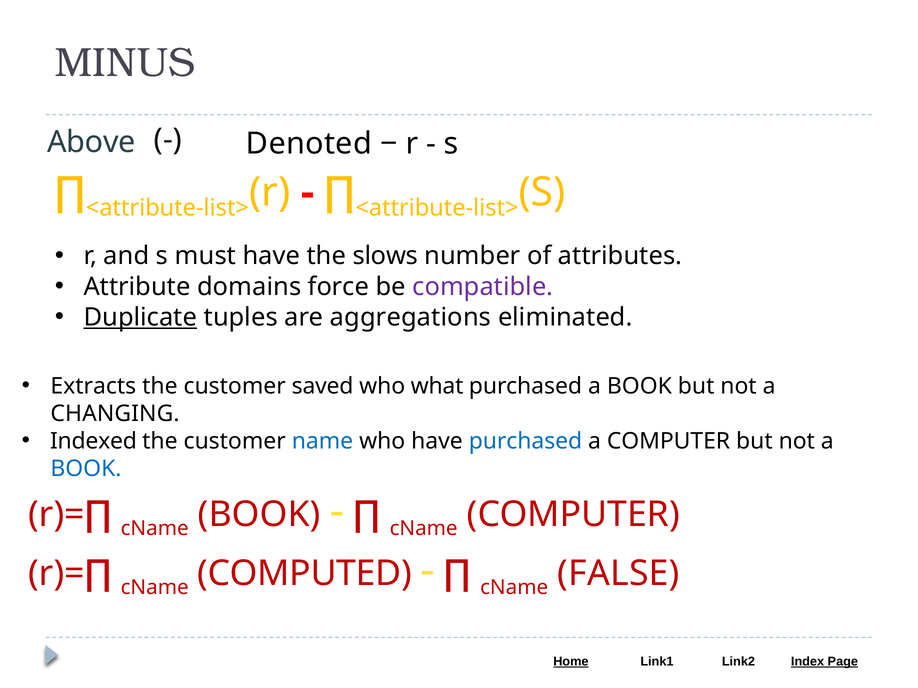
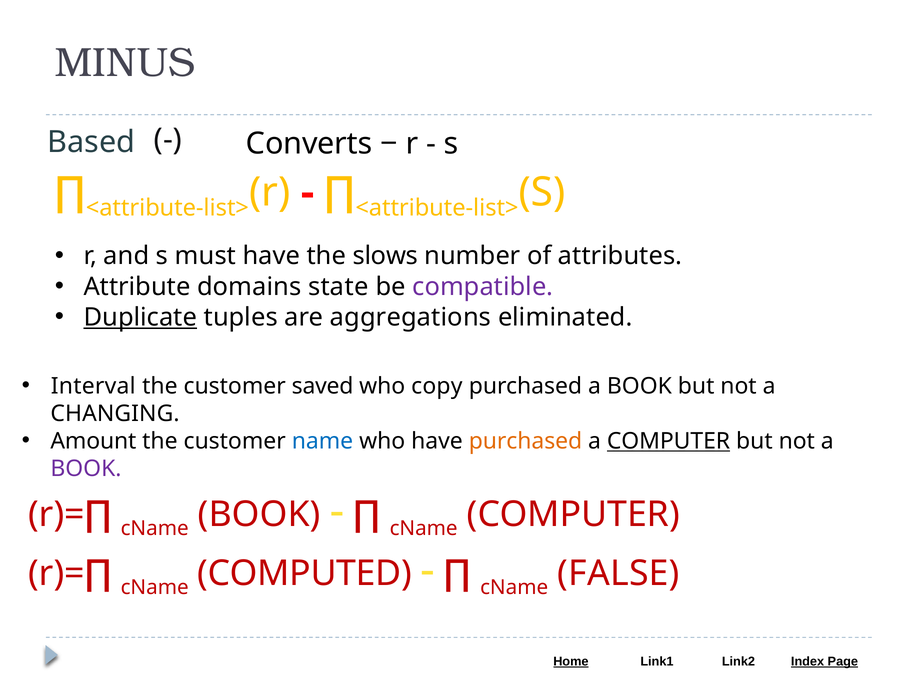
Above: Above -> Based (91, 142)
Denoted: Denoted -> Converts (309, 144)
force: force -> state (338, 287)
Extracts: Extracts -> Interval (93, 386)
what: what -> copy (437, 386)
Indexed: Indexed -> Amount (93, 441)
purchased colour: blue -> orange (525, 441)
COMPUTER underline: none -> present (668, 441)
BOOK colour: blue -> purple (86, 469)
